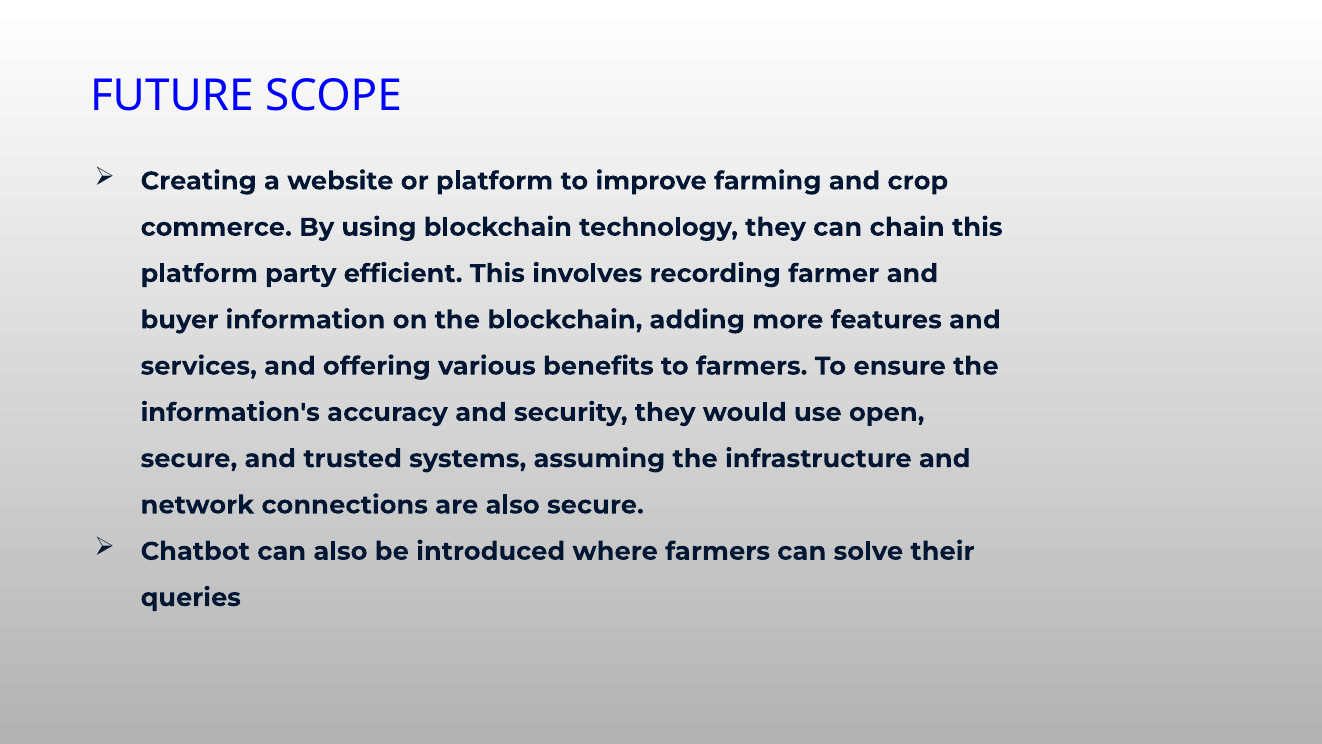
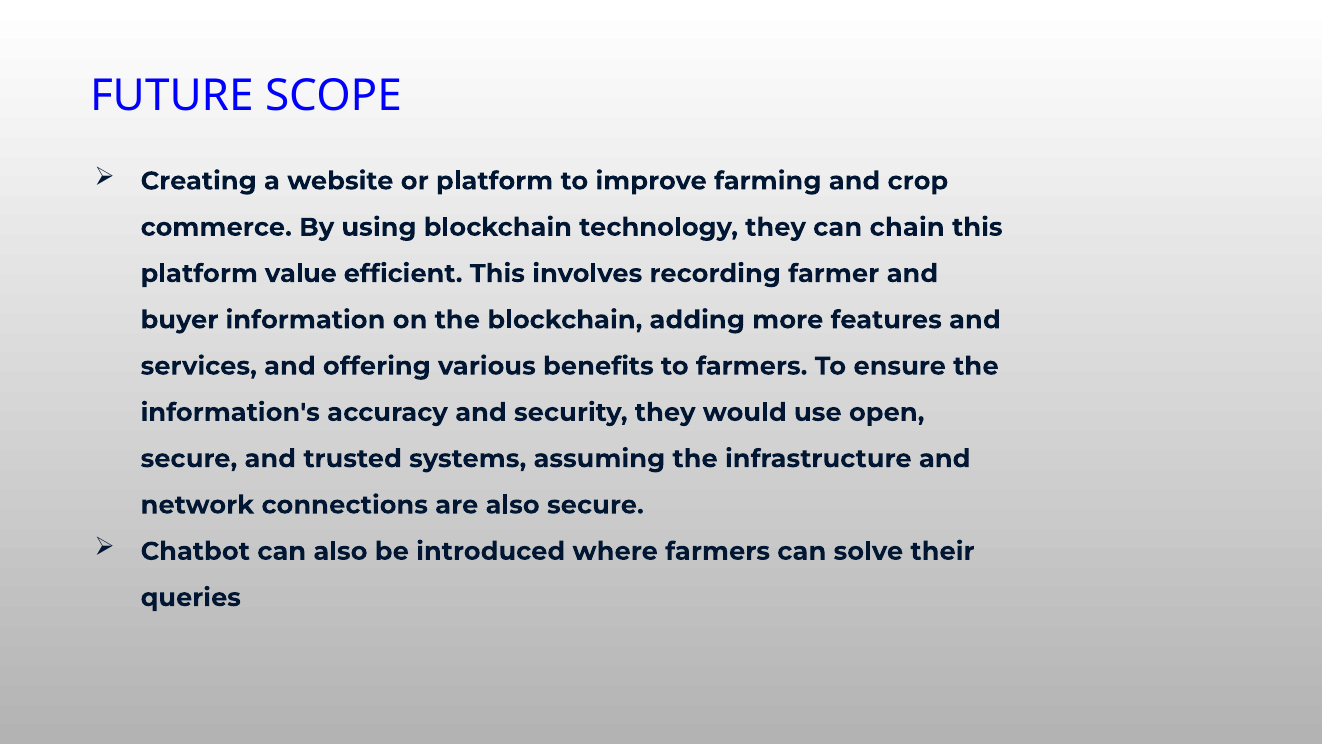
party: party -> value (301, 273)
